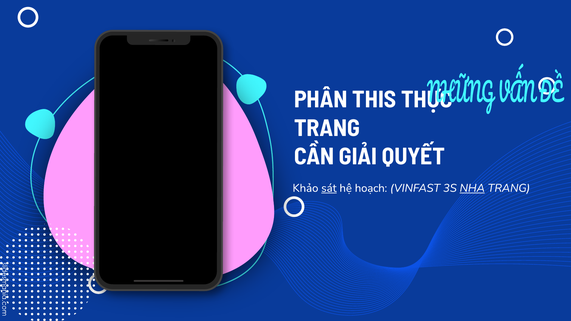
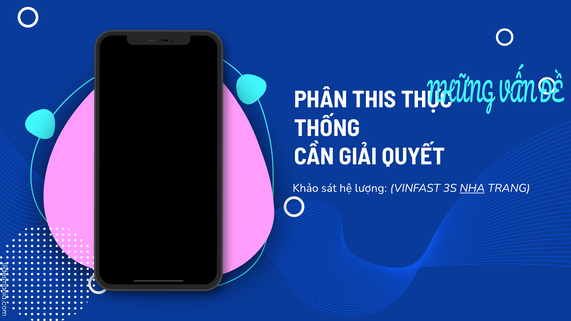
TRANG: TRANG -> THỐNG (327, 128)
sát underline: present -> none (329, 188)
hoạch: hoạch -> lượng (371, 188)
